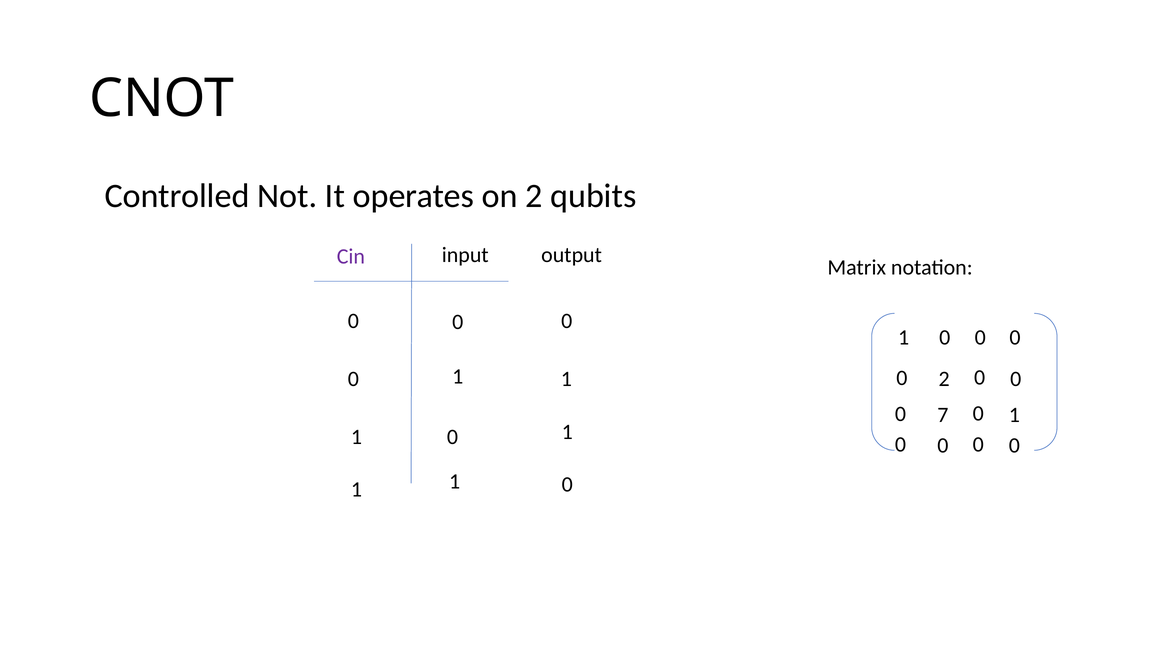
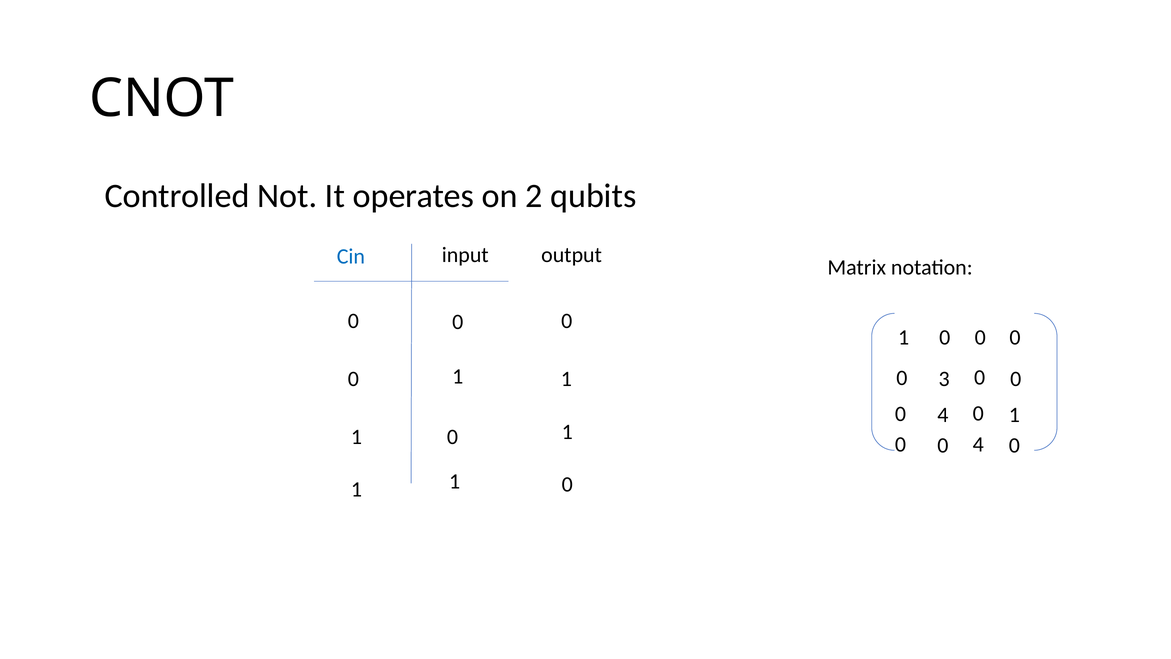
Cin colour: purple -> blue (351, 256)
0 2: 2 -> 3 (944, 379)
7: 7 -> 4 (943, 415)
0: 0 -> 4 (978, 444)
